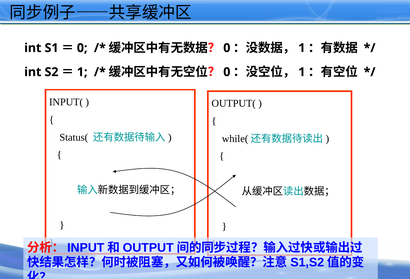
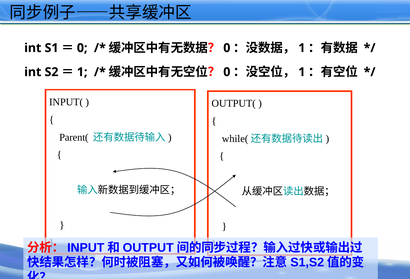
Status(: Status( -> Parent( (74, 137)
